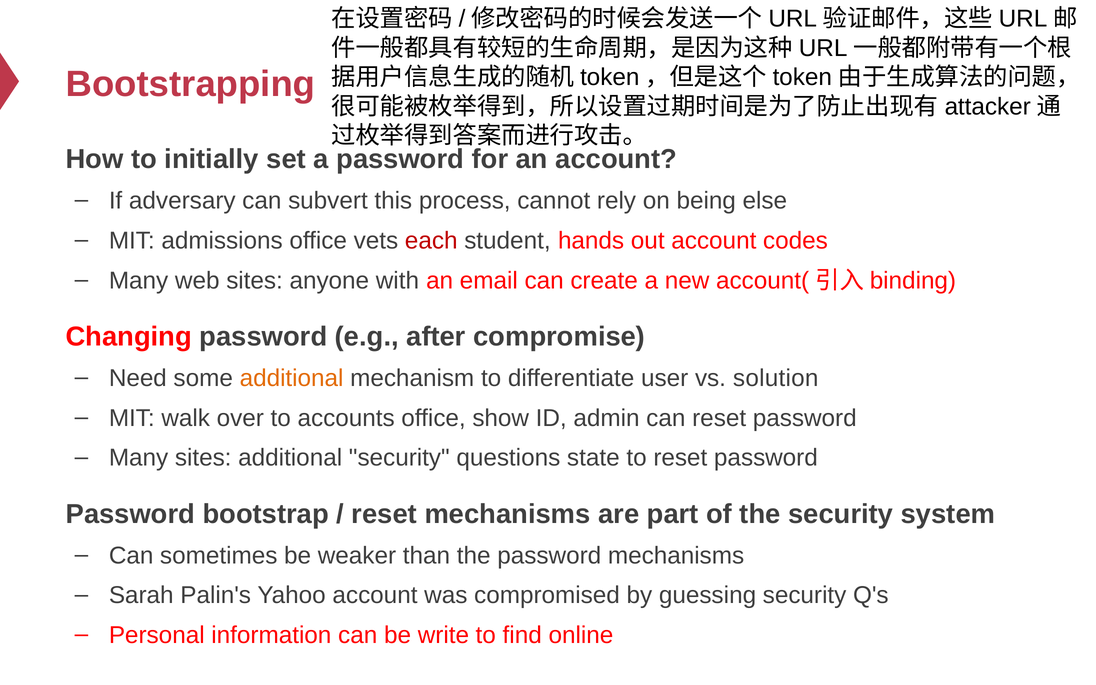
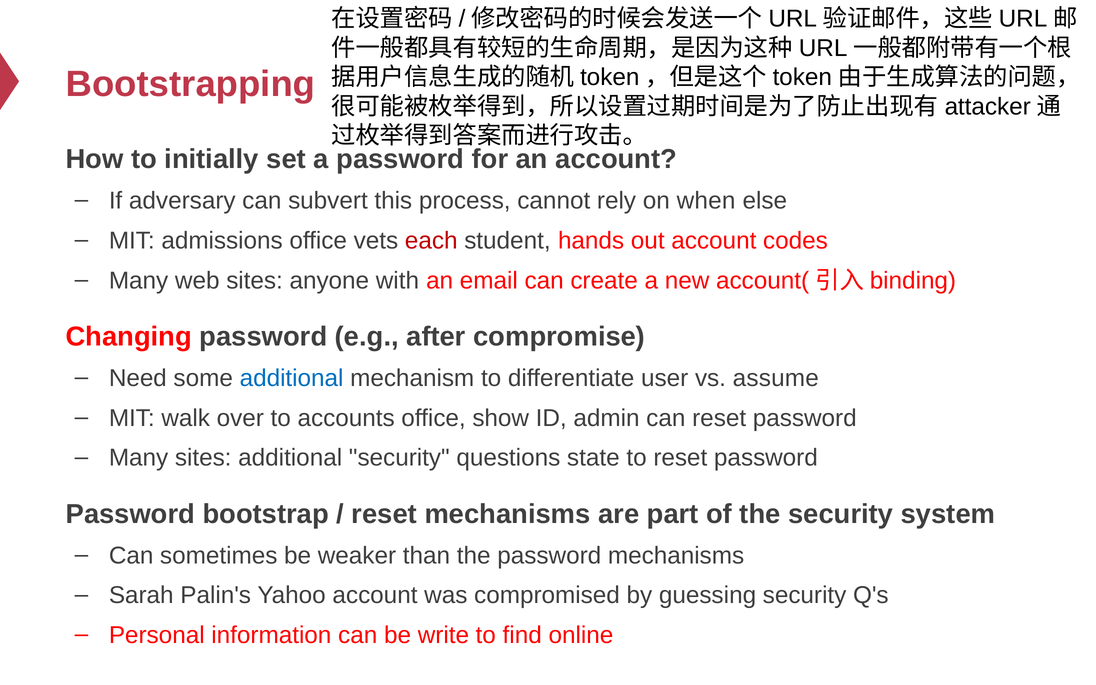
being: being -> when (706, 201)
additional colour: orange -> blue (292, 378)
solution: solution -> assume (776, 378)
